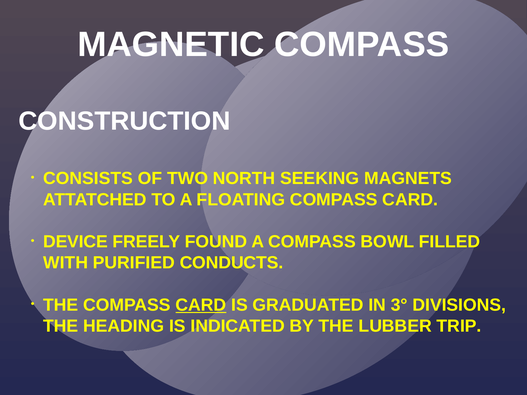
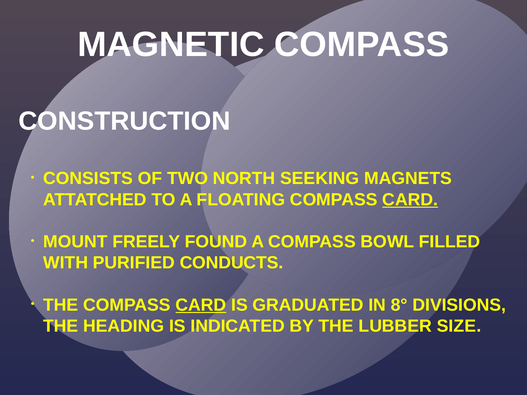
CARD underline: none -> present (410, 200)
DEVICE: DEVICE -> MOUNT (75, 242)
3°: 3° -> 8° (399, 305)
TRIP: TRIP -> SIZE (459, 326)
